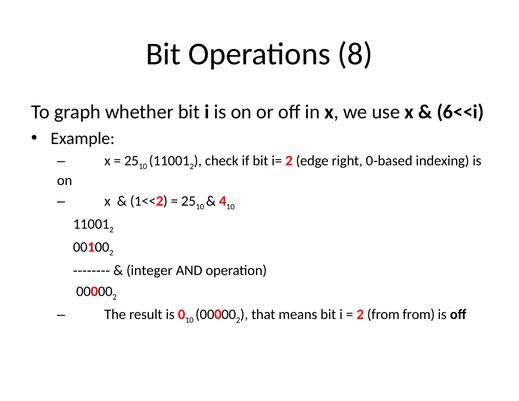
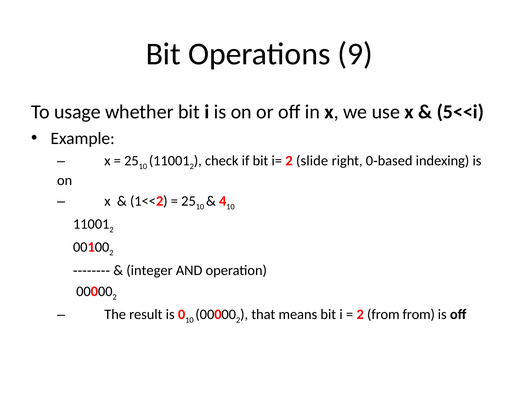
8: 8 -> 9 (355, 54)
graph: graph -> usage (77, 112)
6<<i: 6<<i -> 5<<i (460, 112)
edge: edge -> slide (312, 161)
